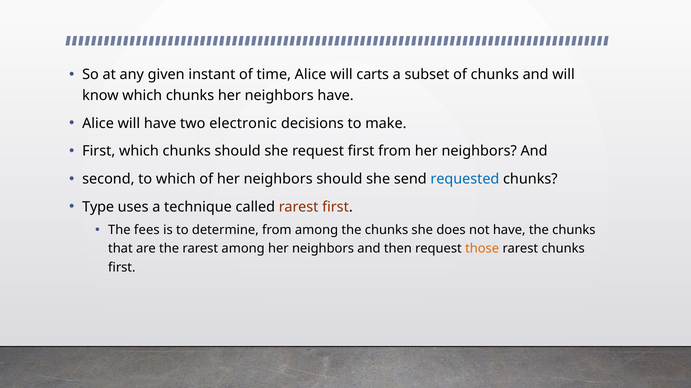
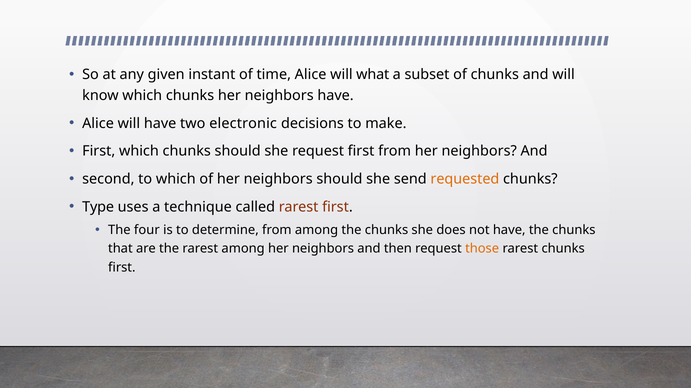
carts: carts -> what (373, 75)
requested colour: blue -> orange (465, 179)
fees: fees -> four (147, 230)
